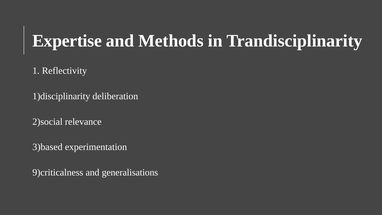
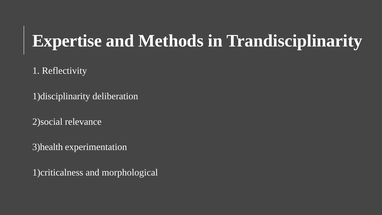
3)based: 3)based -> 3)health (48, 147)
9)criticalness: 9)criticalness -> 1)criticalness (58, 172)
generalisations: generalisations -> morphological (130, 172)
